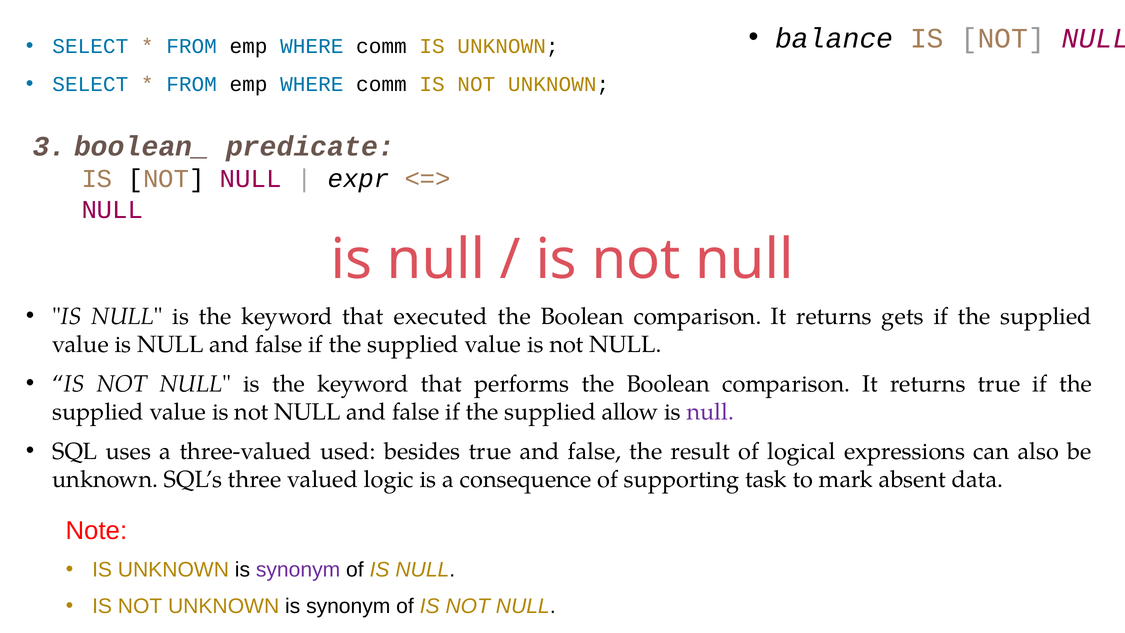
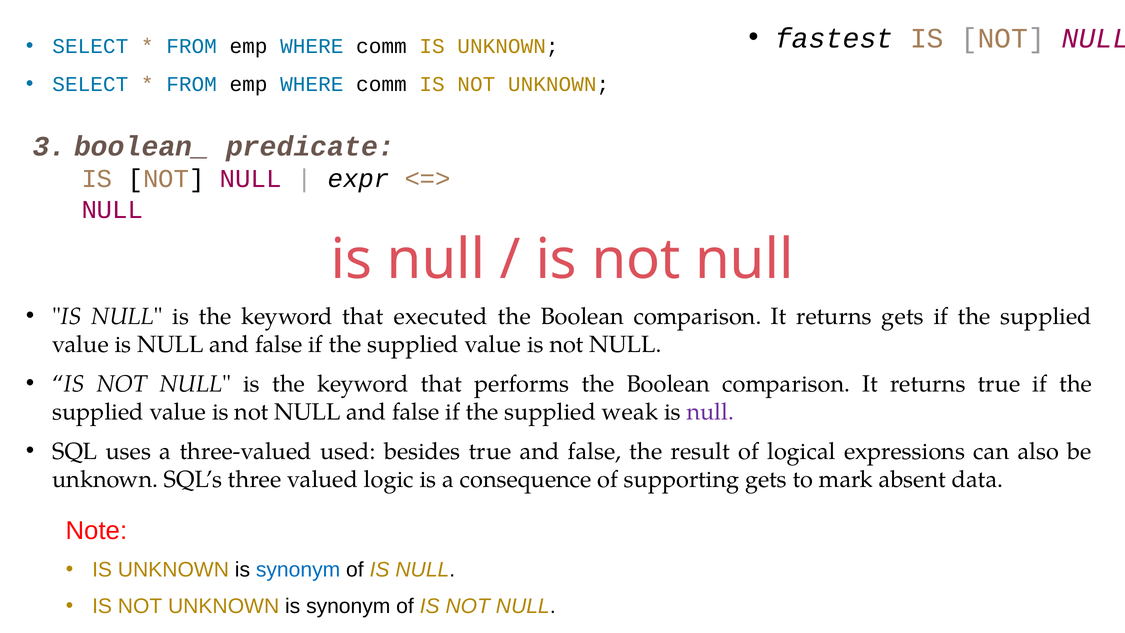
balance: balance -> fastest (834, 38)
allow: allow -> weak (630, 412)
supporting task: task -> gets (766, 479)
synonym colour: purple -> blue (298, 570)
